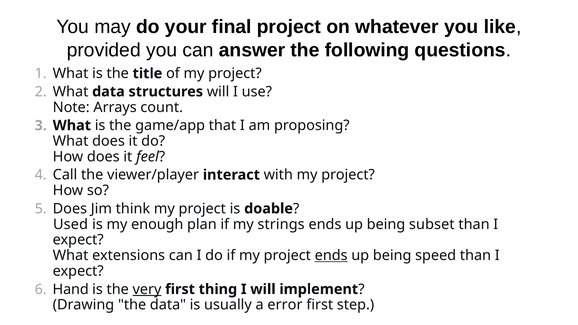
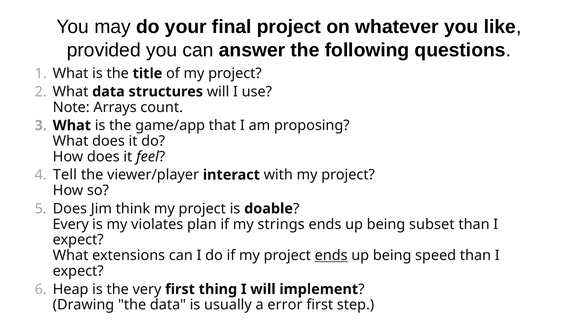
Call: Call -> Tell (65, 175)
Used: Used -> Every (71, 224)
enough: enough -> violates (157, 224)
Hand: Hand -> Heap (71, 289)
very underline: present -> none (147, 289)
